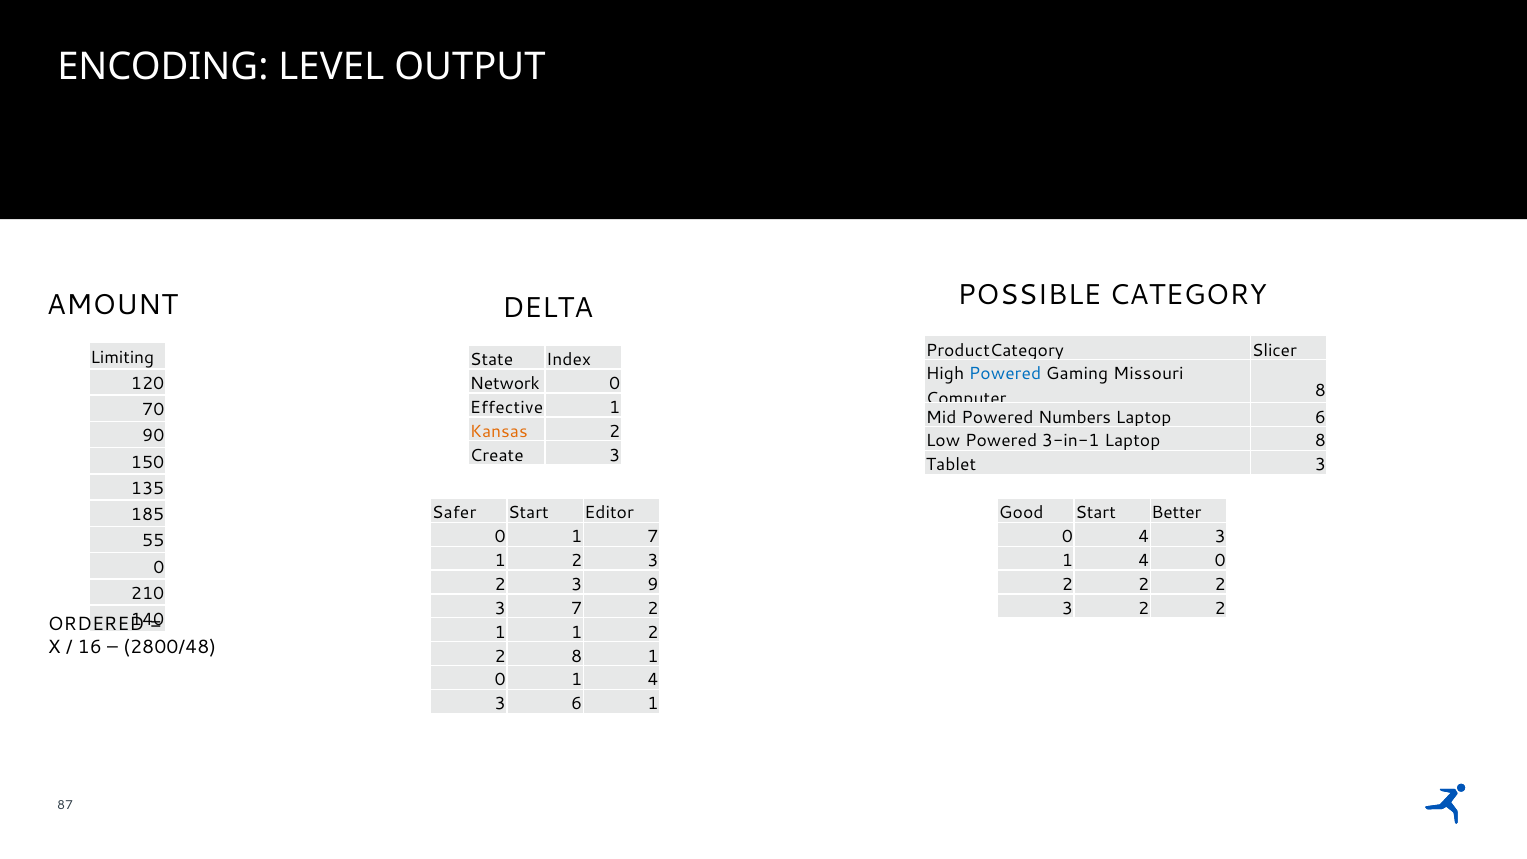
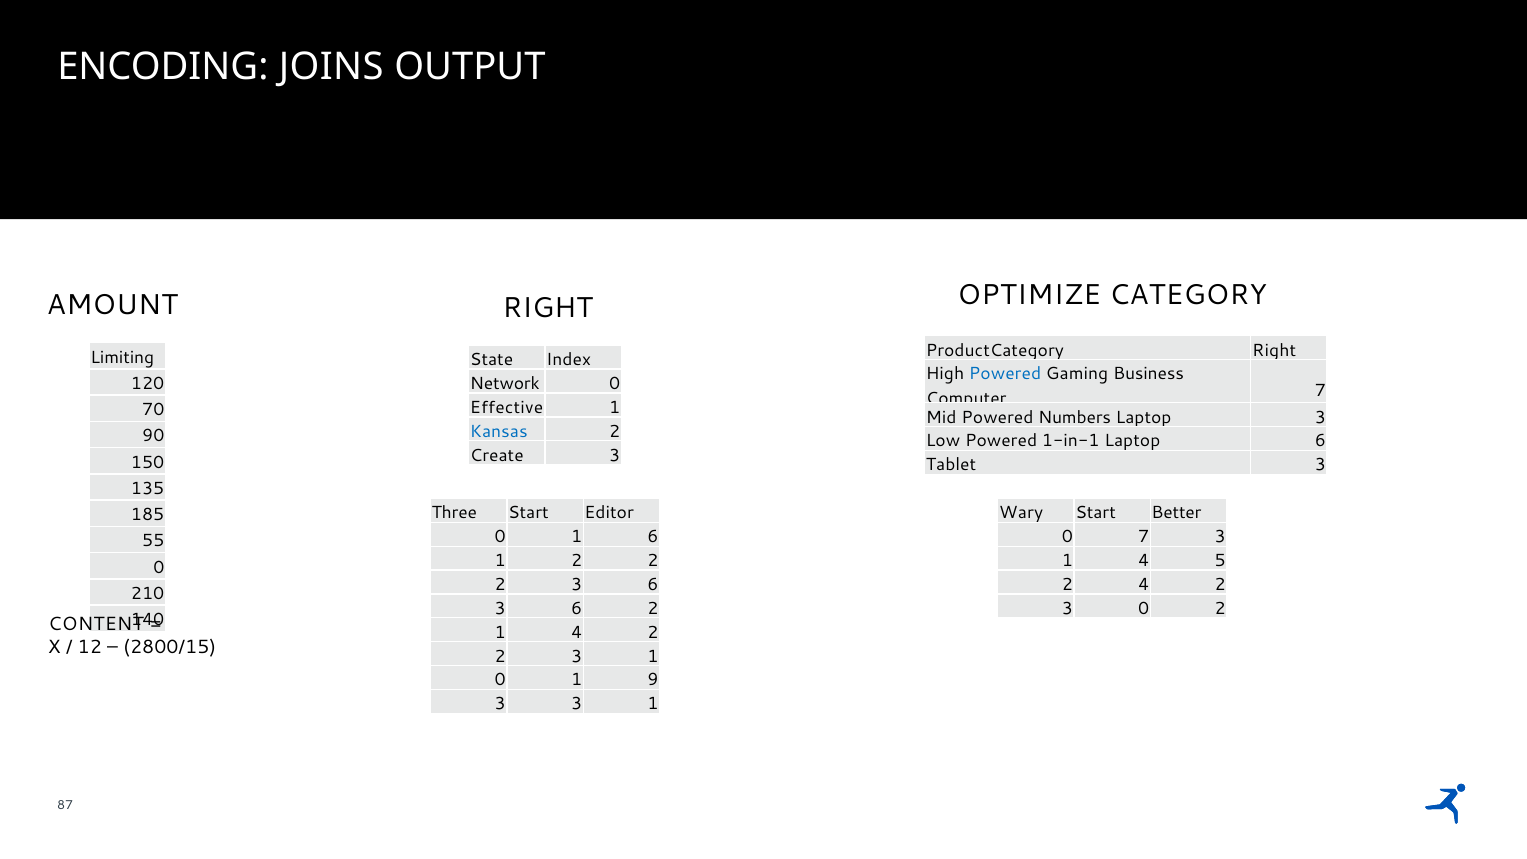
LEVEL: LEVEL -> JOINS (331, 67)
POSSIBLE: POSSIBLE -> OPTIMIZE (1029, 295)
DELTA: DELTA -> RIGHT (548, 308)
ProductCategory Slicer: Slicer -> Right (1274, 350)
Missouri: Missouri -> Business (1149, 374)
8: 8 -> 7 (1320, 391)
Laptop 6: 6 -> 3 (1320, 417)
Kansas colour: orange -> blue (499, 431)
3-in-1: 3-in-1 -> 1-in-1 (1071, 441)
Laptop 8: 8 -> 6 (1320, 441)
Safer: Safer -> Three (454, 513)
Good: Good -> Wary (1021, 513)
1 7: 7 -> 6 (653, 537)
0 4: 4 -> 7 (1144, 537)
1 2 3: 3 -> 2 (653, 561)
4 0: 0 -> 5 (1220, 561)
2 3 9: 9 -> 6 (653, 585)
2: 2 -> 4 (1144, 585)
7: 7 -> 6 (577, 609)
2: 2 -> 0 (1144, 609)
ORDERED: ORDERED -> CONTENT (96, 624)
1: 1 -> 4 (577, 632)
16: 16 -> 12 (90, 647)
2800/48: 2800/48 -> 2800/15 (170, 647)
8: 8 -> 3 (577, 656)
0 1 4: 4 -> 9 (653, 680)
3 6: 6 -> 3 (577, 704)
